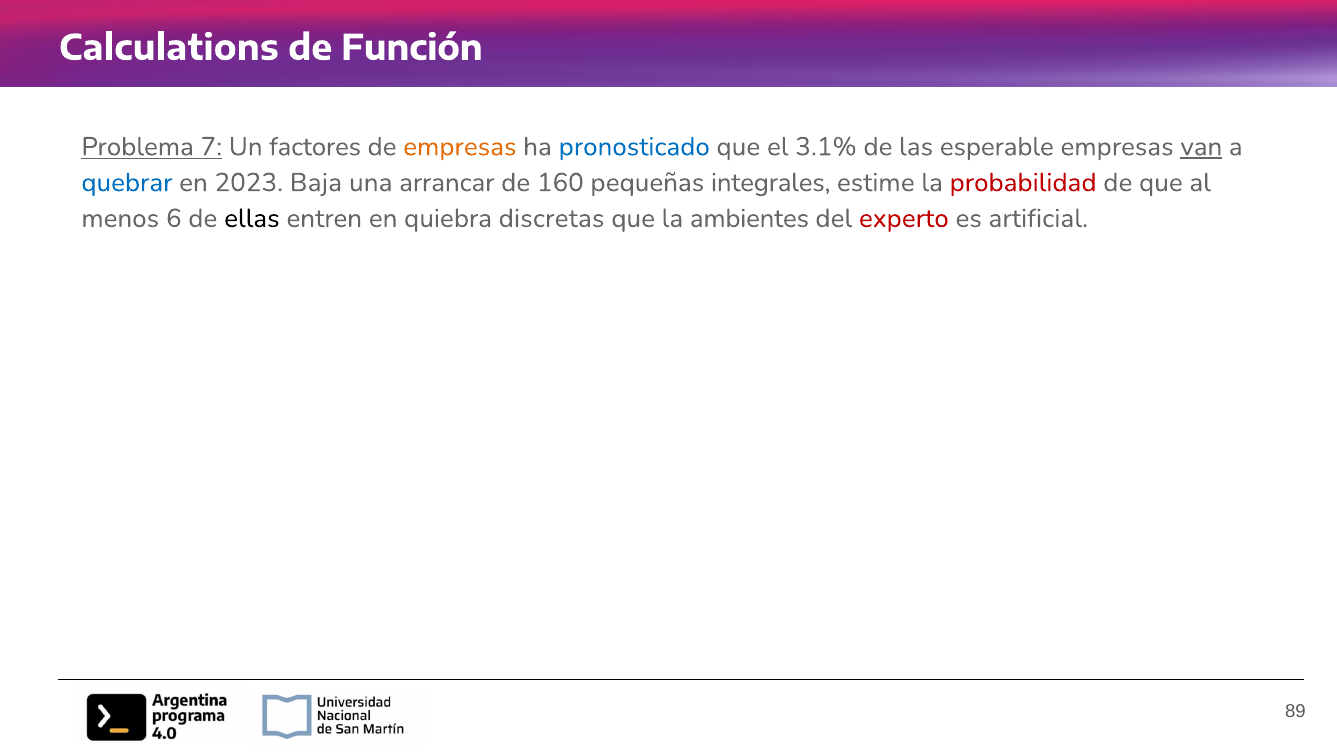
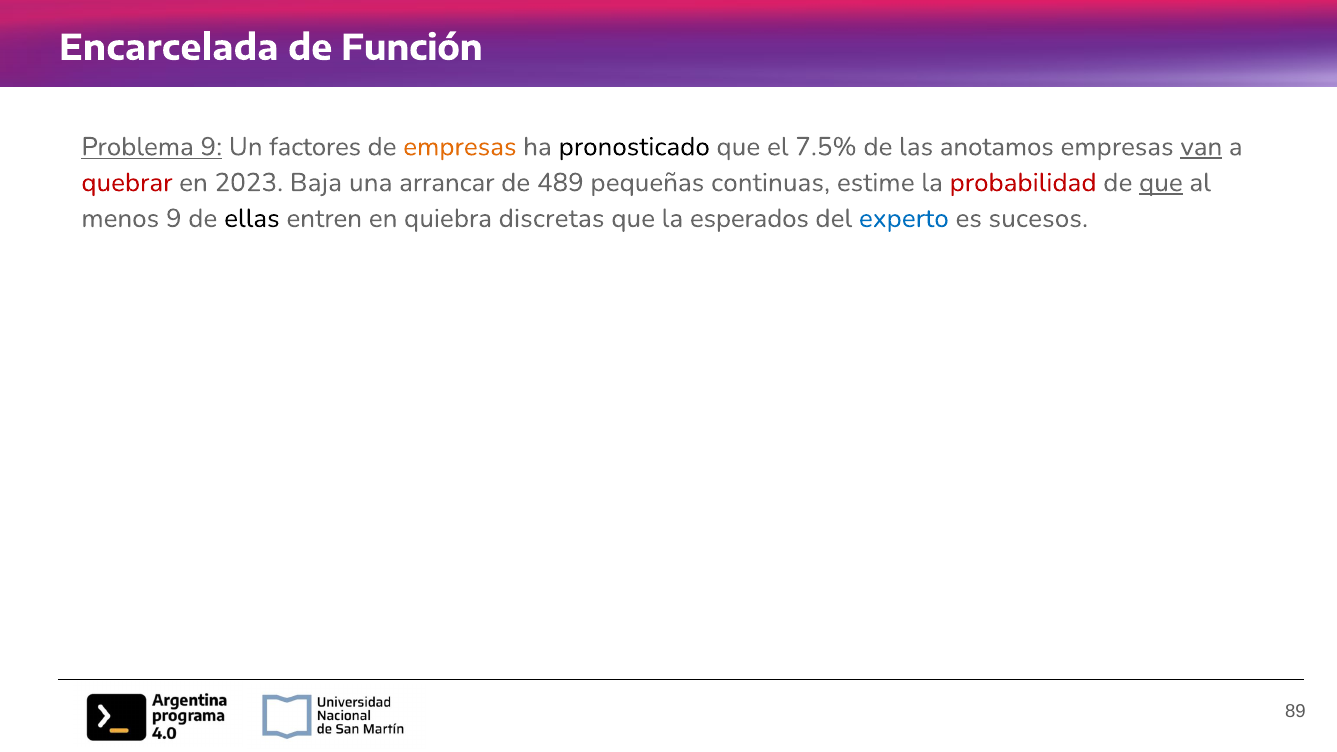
Calculations: Calculations -> Encarcelada (169, 48)
Problema 7: 7 -> 9 (211, 147)
pronosticado colour: blue -> black (634, 147)
3.1%: 3.1% -> 7.5% (826, 147)
esperable: esperable -> anotamos (997, 147)
quebrar colour: blue -> red (127, 183)
160: 160 -> 489 (560, 183)
integrales: integrales -> continuas (771, 183)
que underline: none -> present (1161, 183)
menos 6: 6 -> 9 (174, 218)
ambientes: ambientes -> esperados (749, 218)
experto colour: red -> blue (904, 218)
artificial: artificial -> sucesos (1038, 218)
